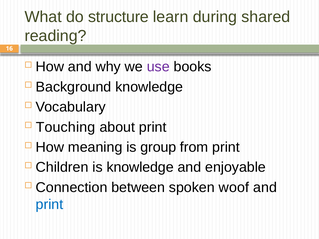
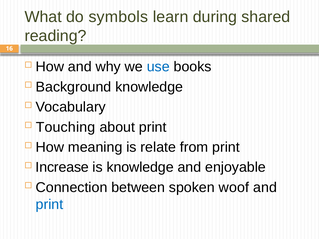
structure: structure -> symbols (118, 17)
use colour: purple -> blue (158, 67)
group: group -> relate (158, 147)
Children: Children -> Increase (62, 167)
